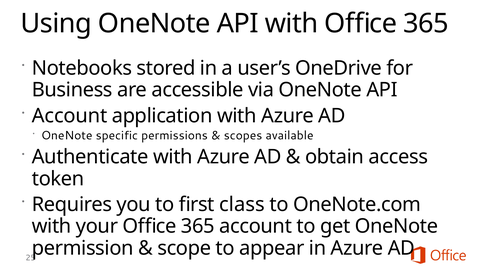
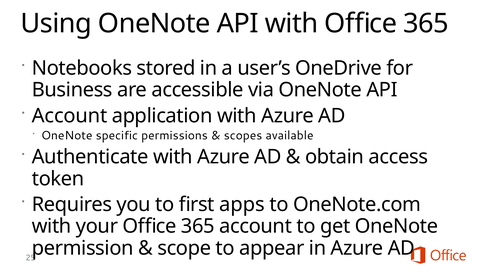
class: class -> apps (242, 204)
